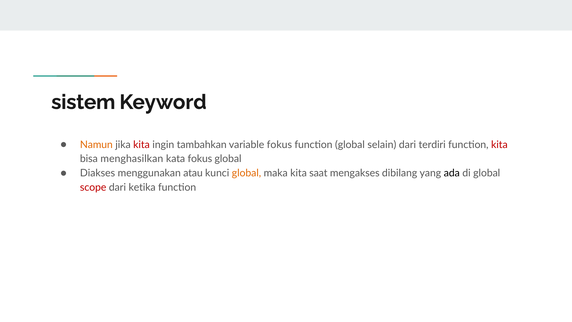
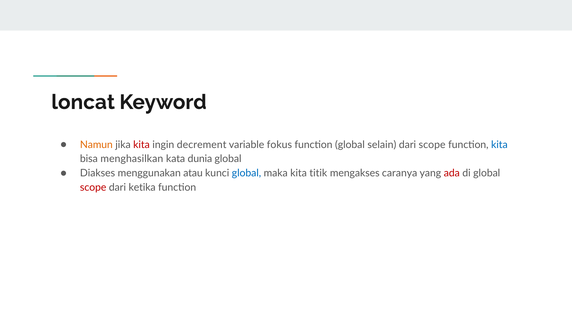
sistem: sistem -> loncat (83, 102)
tambahkan: tambahkan -> decrement (202, 145)
dari terdiri: terdiri -> scope (432, 145)
kita colour: red -> blue (499, 145)
kata fokus: fokus -> dunia (200, 159)
global colour: orange -> blue (246, 173)
saat: saat -> titik (318, 173)
dibilang: dibilang -> caranya (400, 173)
ada colour: black -> red (452, 173)
